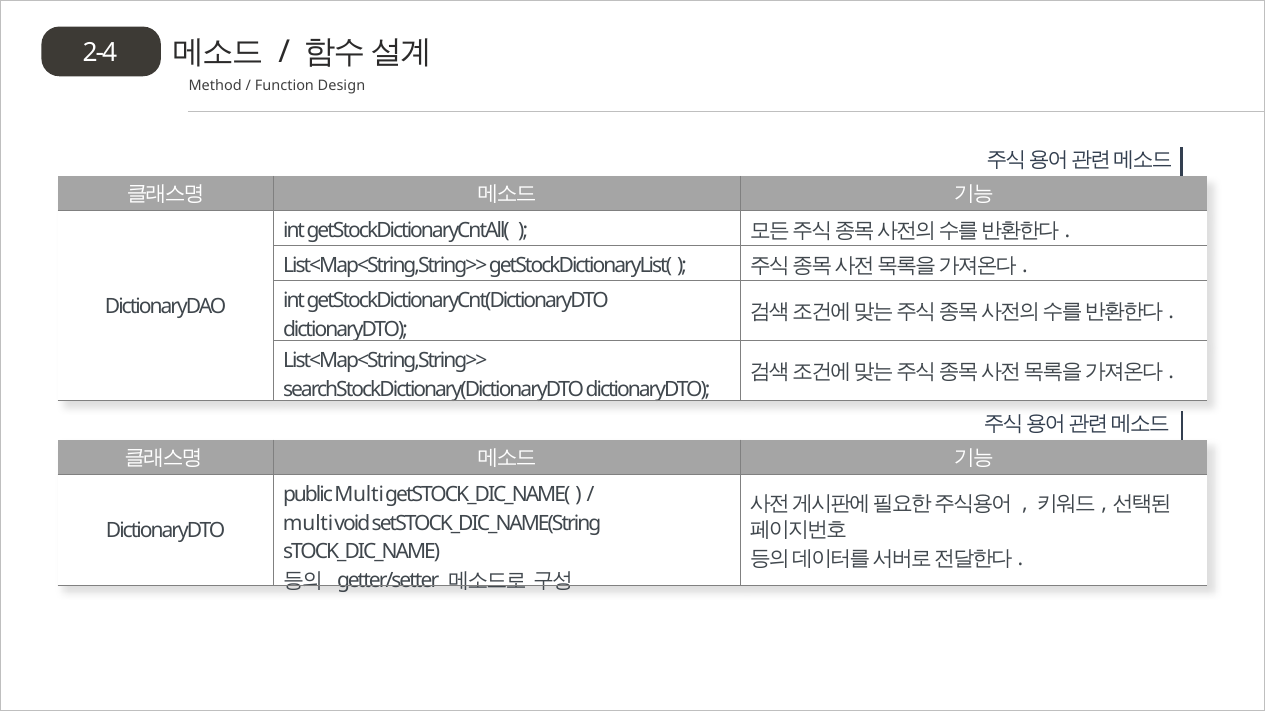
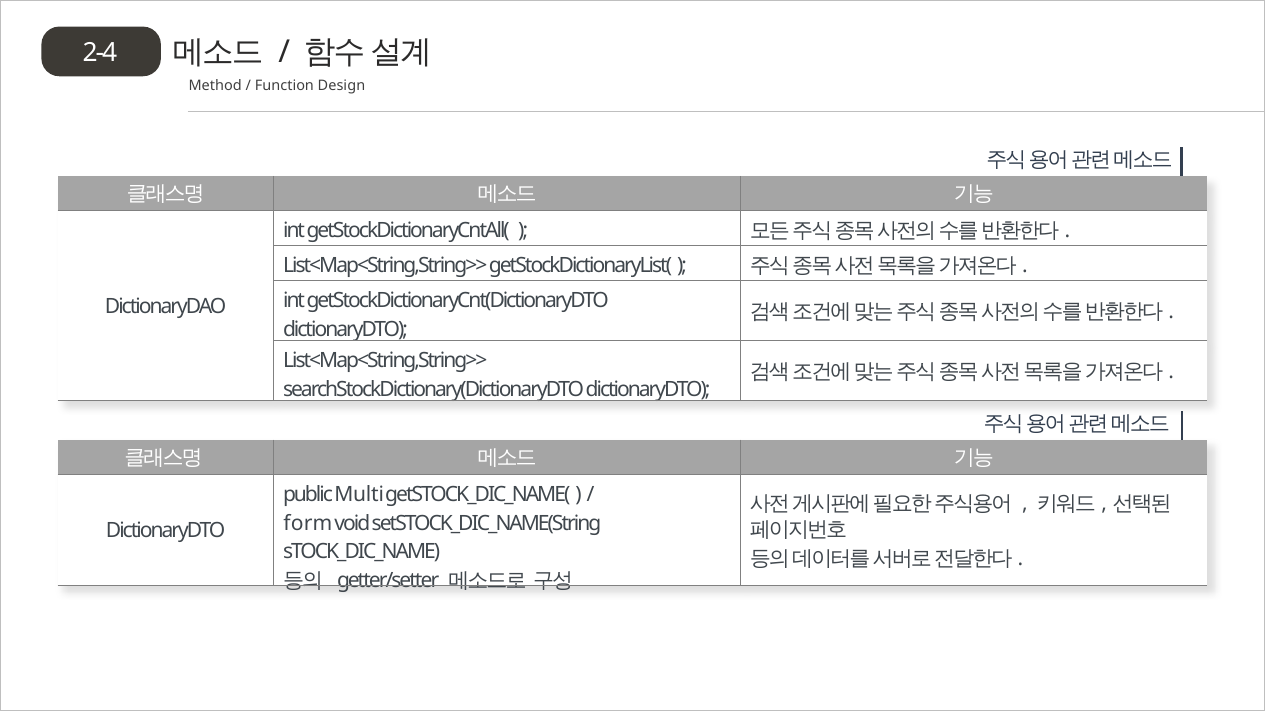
multi: multi -> form (308, 524)
